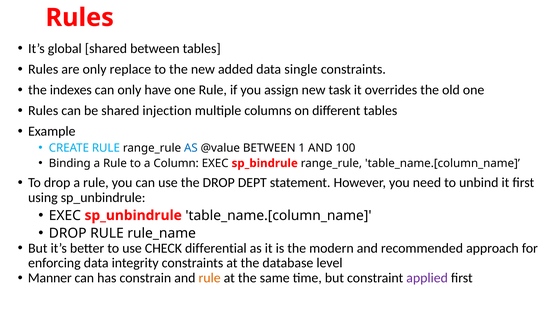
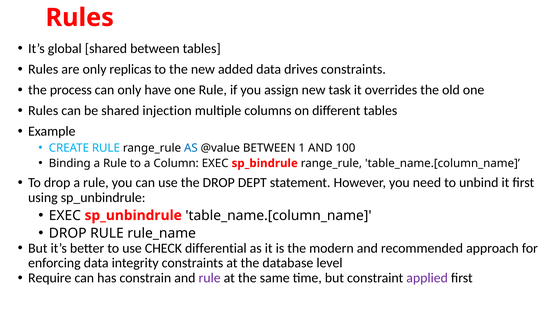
replace: replace -> replicas (130, 69)
single: single -> drives (301, 69)
indexes: indexes -> process (71, 90)
Manner: Manner -> Require (50, 278)
rule colour: orange -> purple (210, 278)
